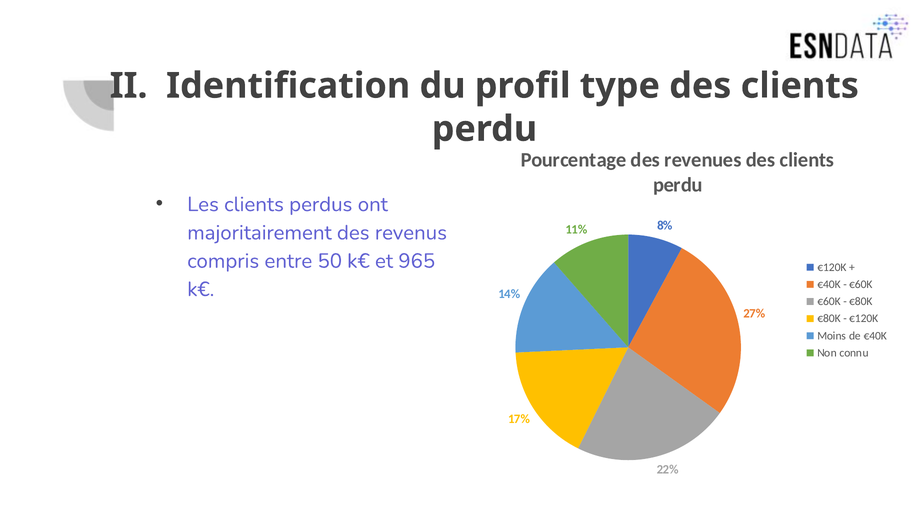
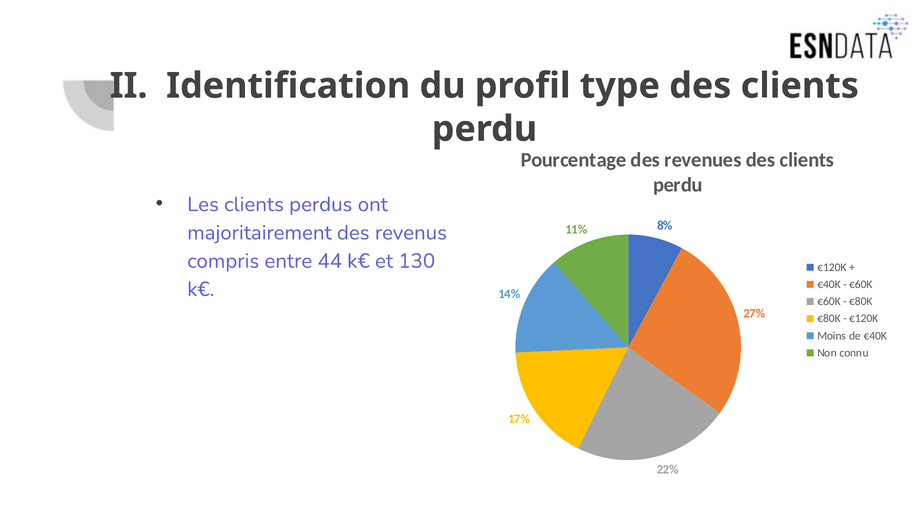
50: 50 -> 44 (330, 261)
965: 965 -> 130 (417, 261)
